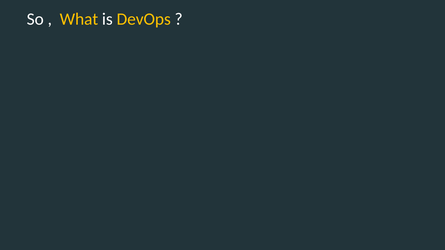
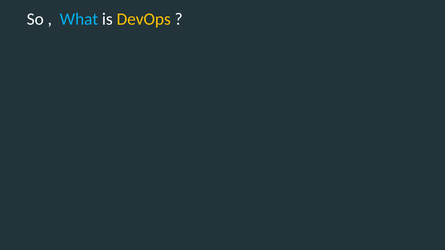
What colour: yellow -> light blue (79, 19)
